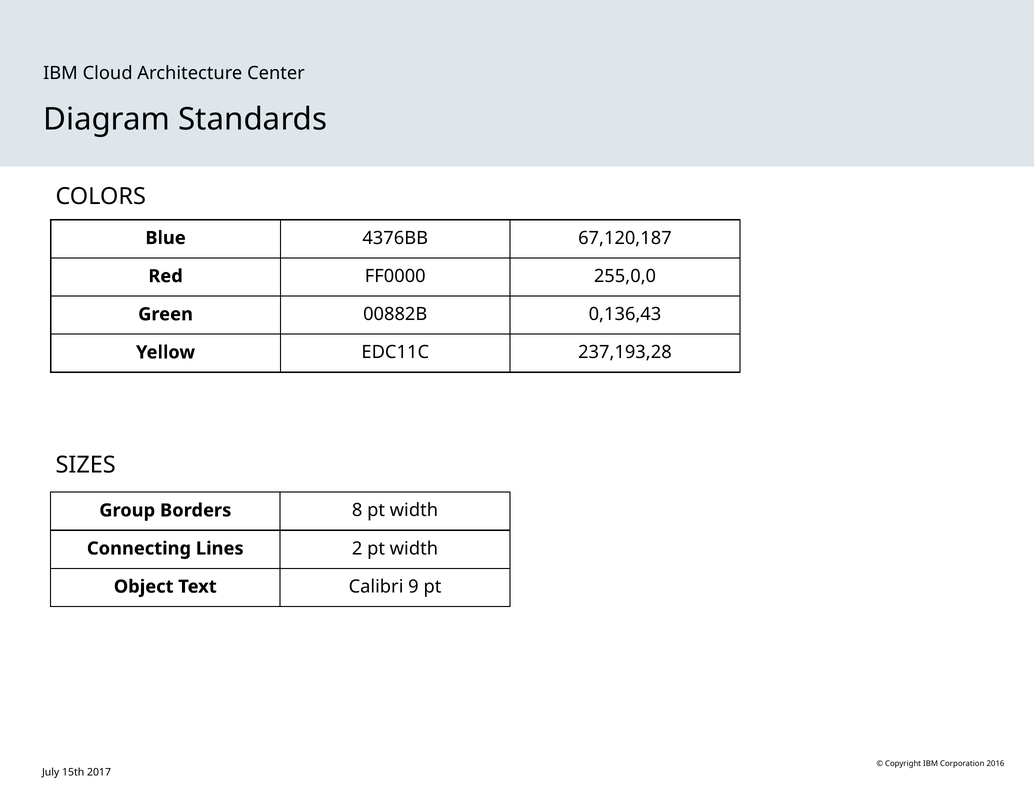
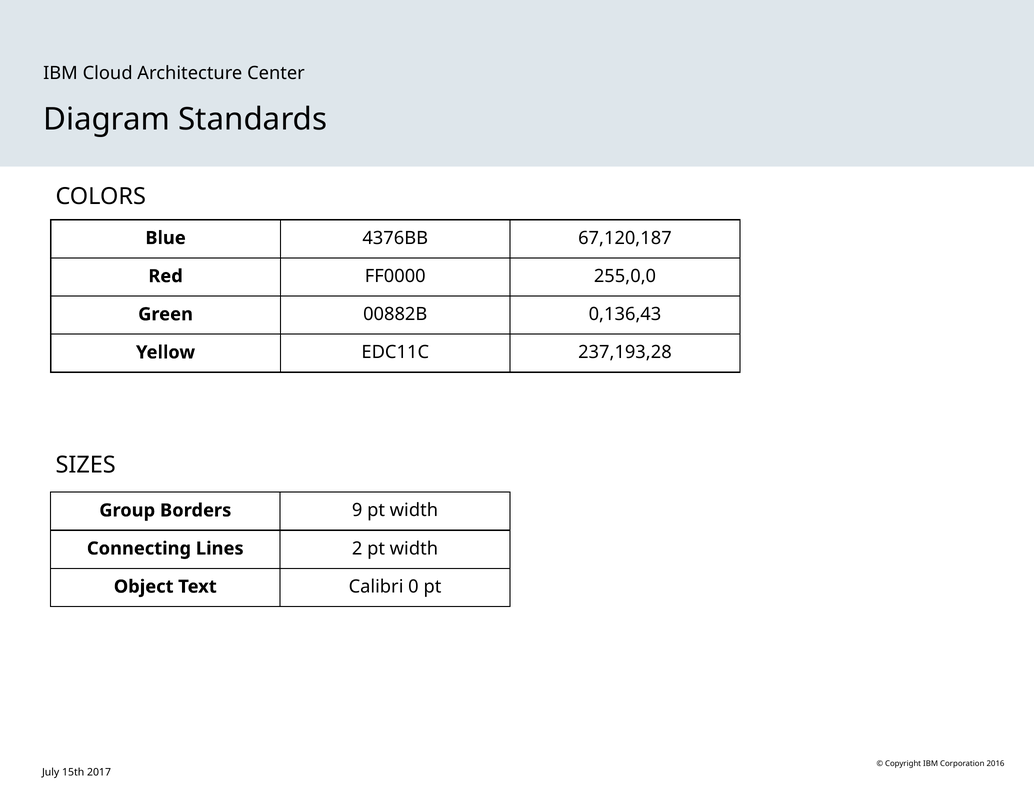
8: 8 -> 9 (357, 510)
9: 9 -> 0 (413, 587)
